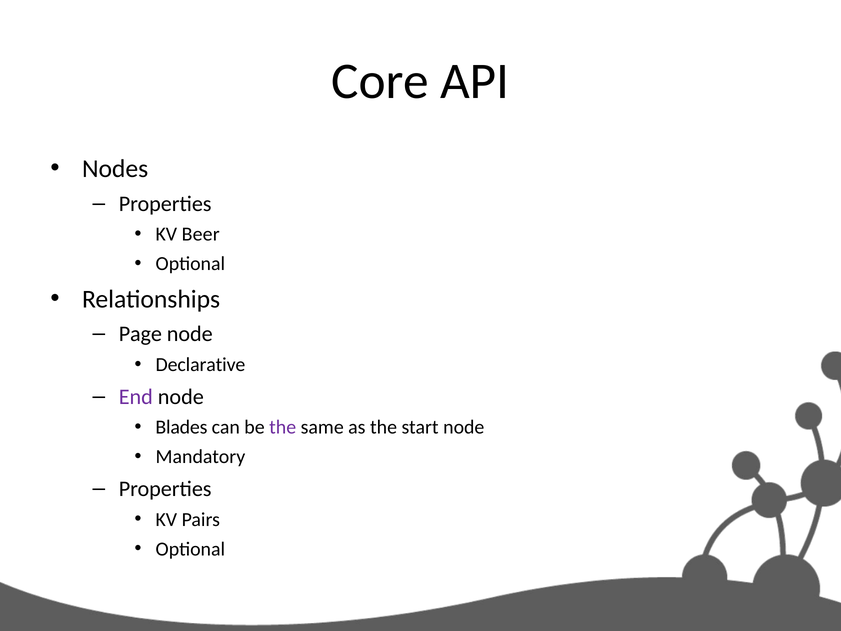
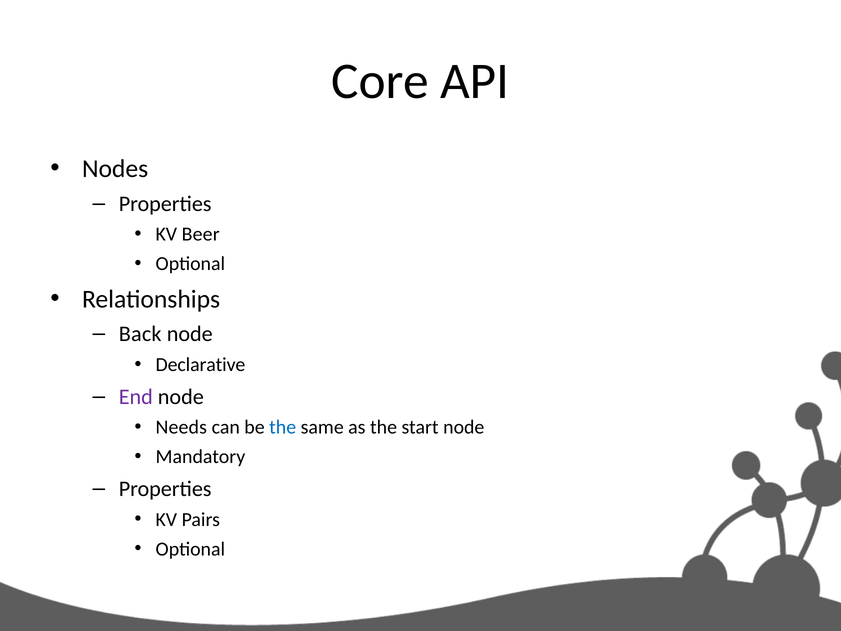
Page: Page -> Back (140, 334)
Blades: Blades -> Needs (181, 427)
the colour: purple -> blue (283, 427)
